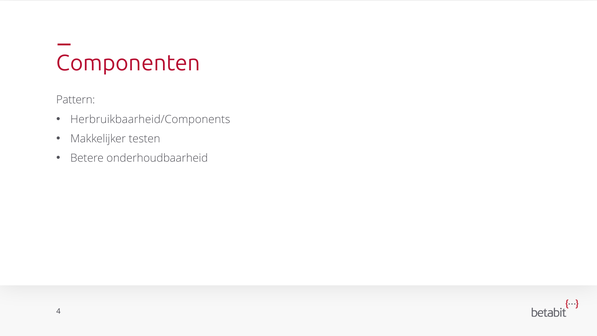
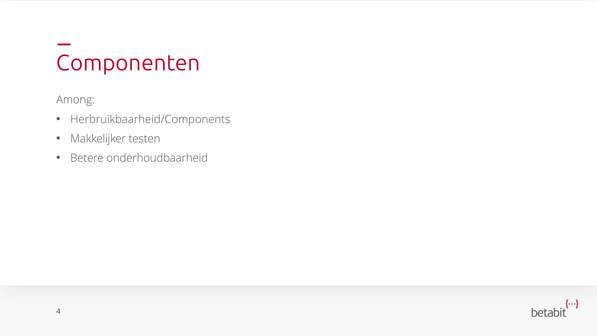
Pattern: Pattern -> Among (76, 100)
